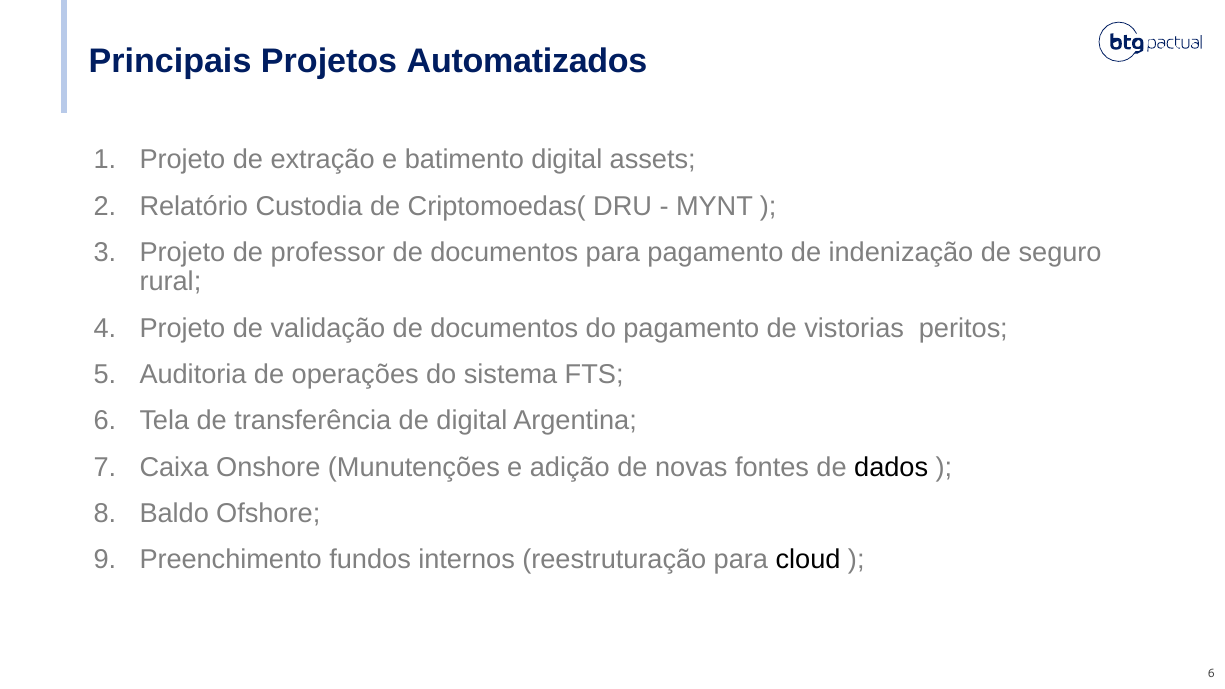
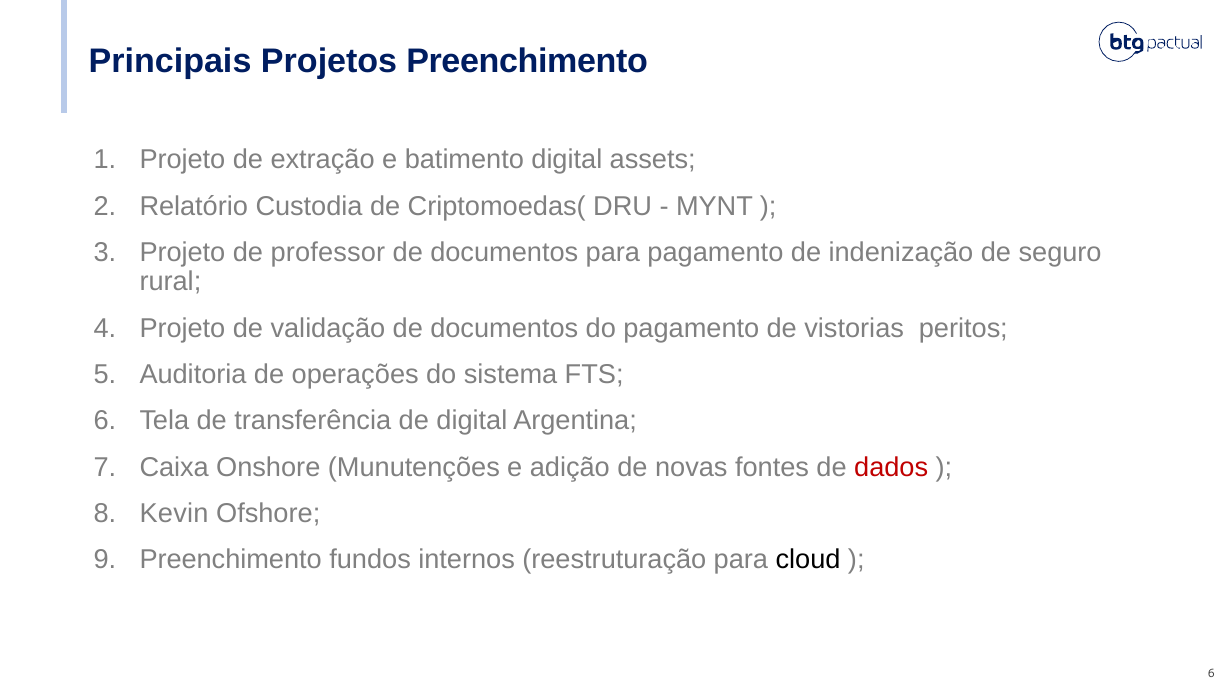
Projetos Automatizados: Automatizados -> Preenchimento (527, 61)
dados colour: black -> red (891, 467)
Baldo: Baldo -> Kevin (174, 514)
